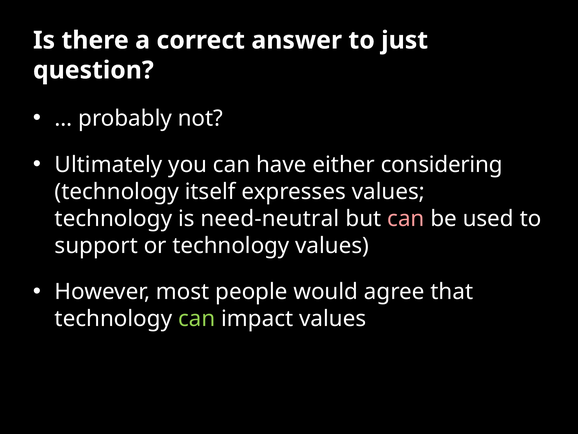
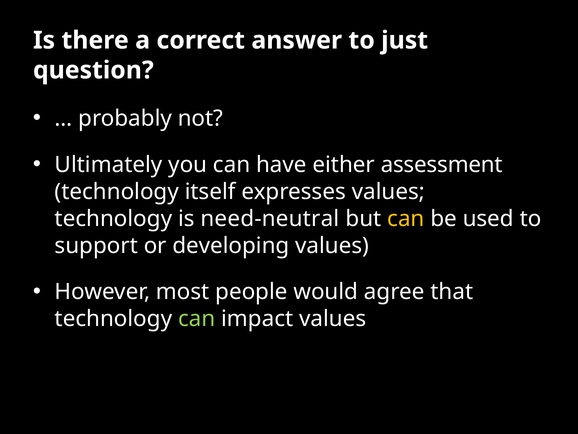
considering: considering -> assessment (442, 164)
can colour: pink -> yellow (406, 218)
or technology: technology -> developing (231, 245)
